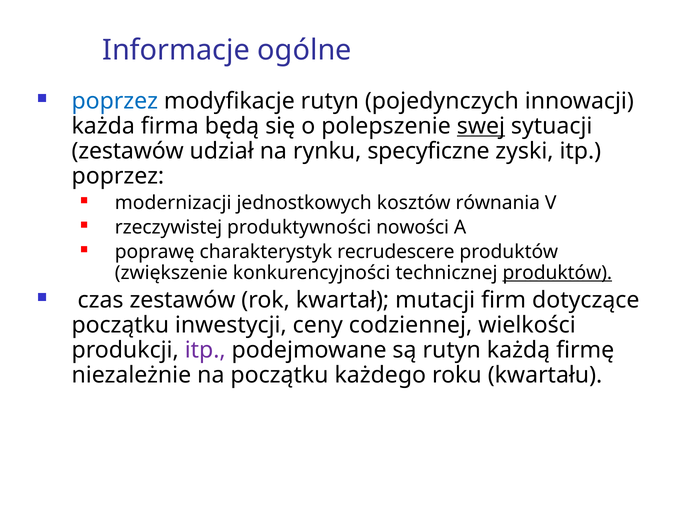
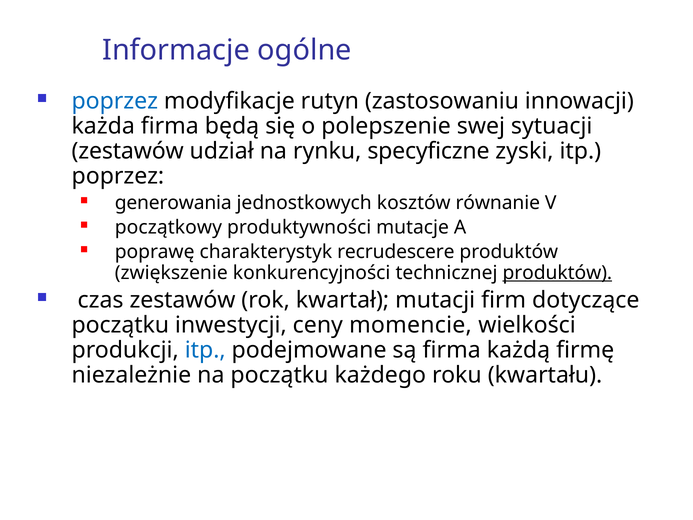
pojedynczych: pojedynczych -> zastosowaniu (442, 101)
swej underline: present -> none (481, 126)
modernizacji: modernizacji -> generowania (173, 203)
równania: równania -> równanie (498, 203)
rzeczywistej: rzeczywistej -> początkowy (168, 227)
nowości: nowości -> mutacje (413, 227)
codziennej: codziennej -> momencie (410, 325)
itp colour: purple -> blue (205, 350)
są rutyn: rutyn -> firma (452, 350)
